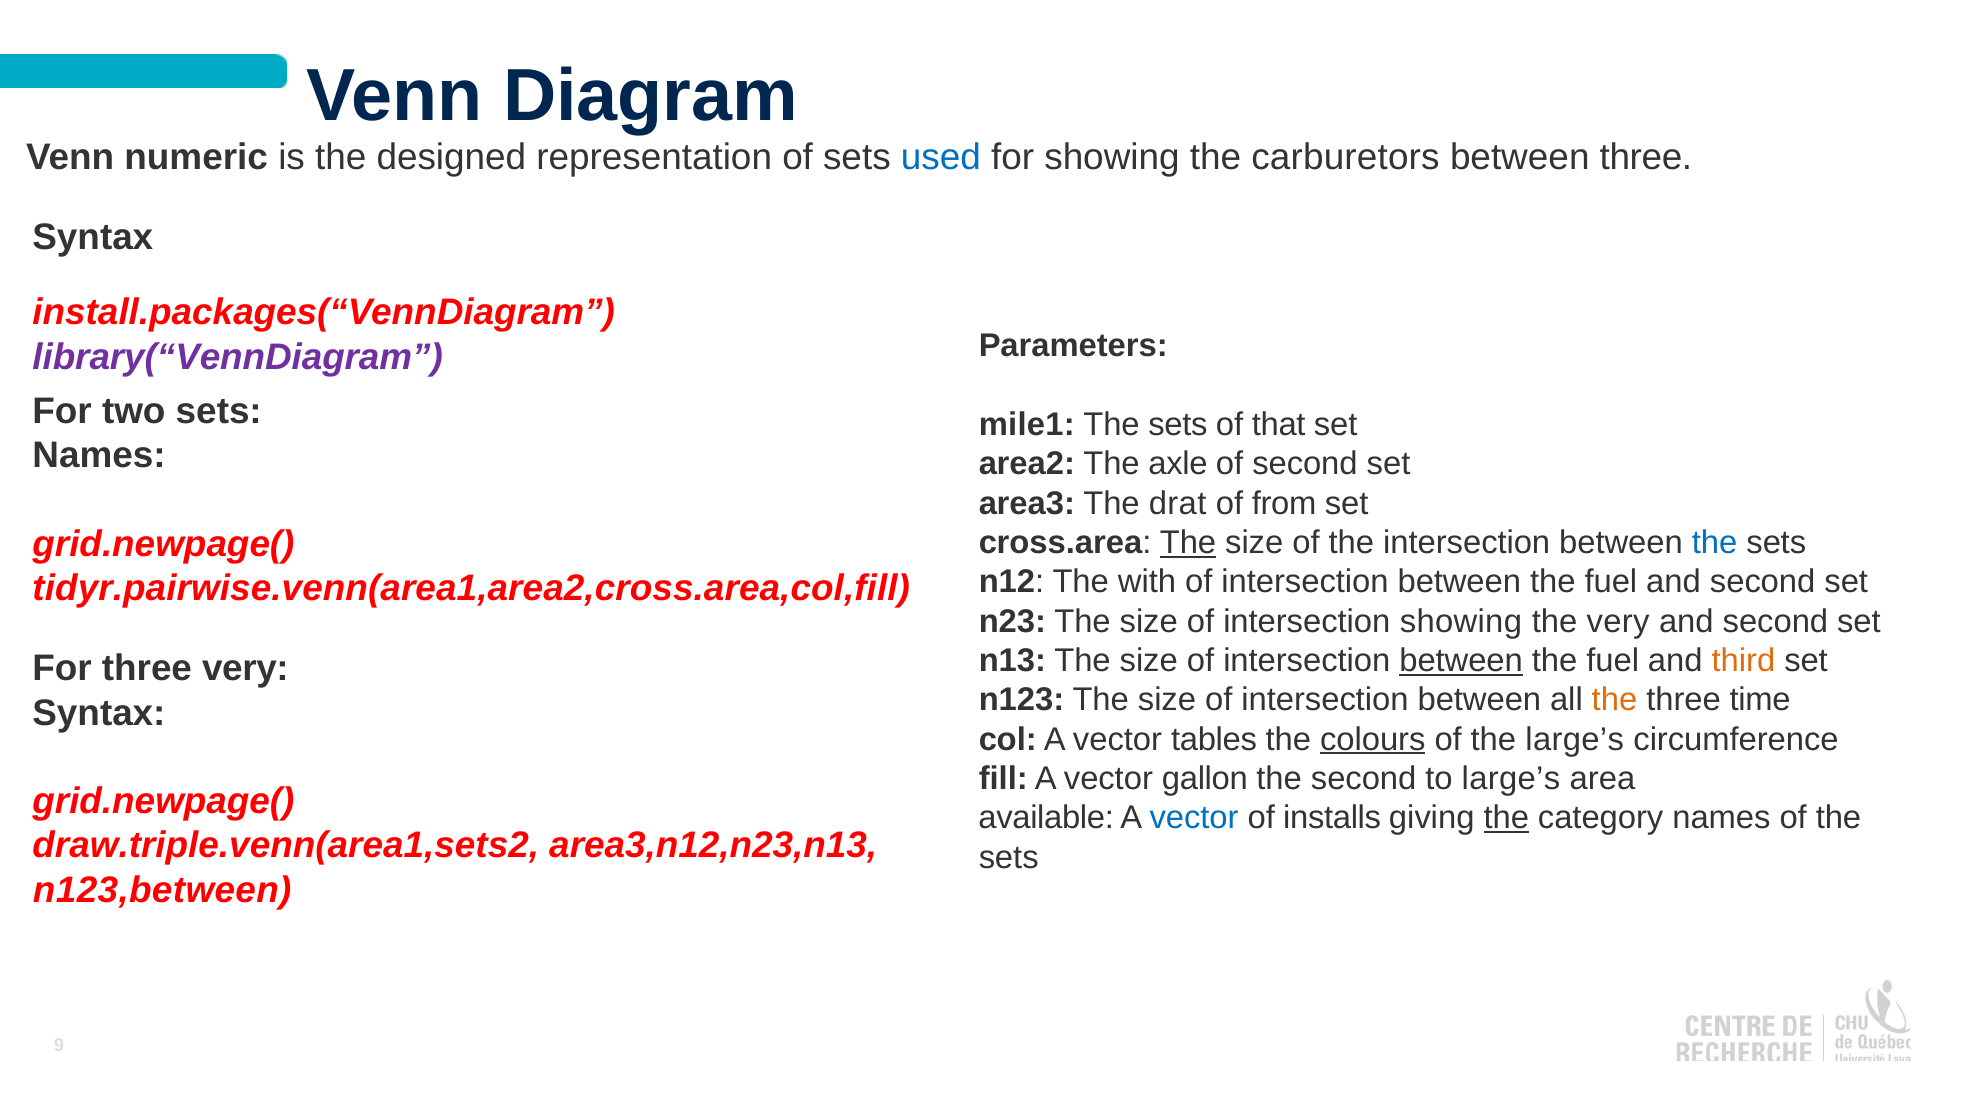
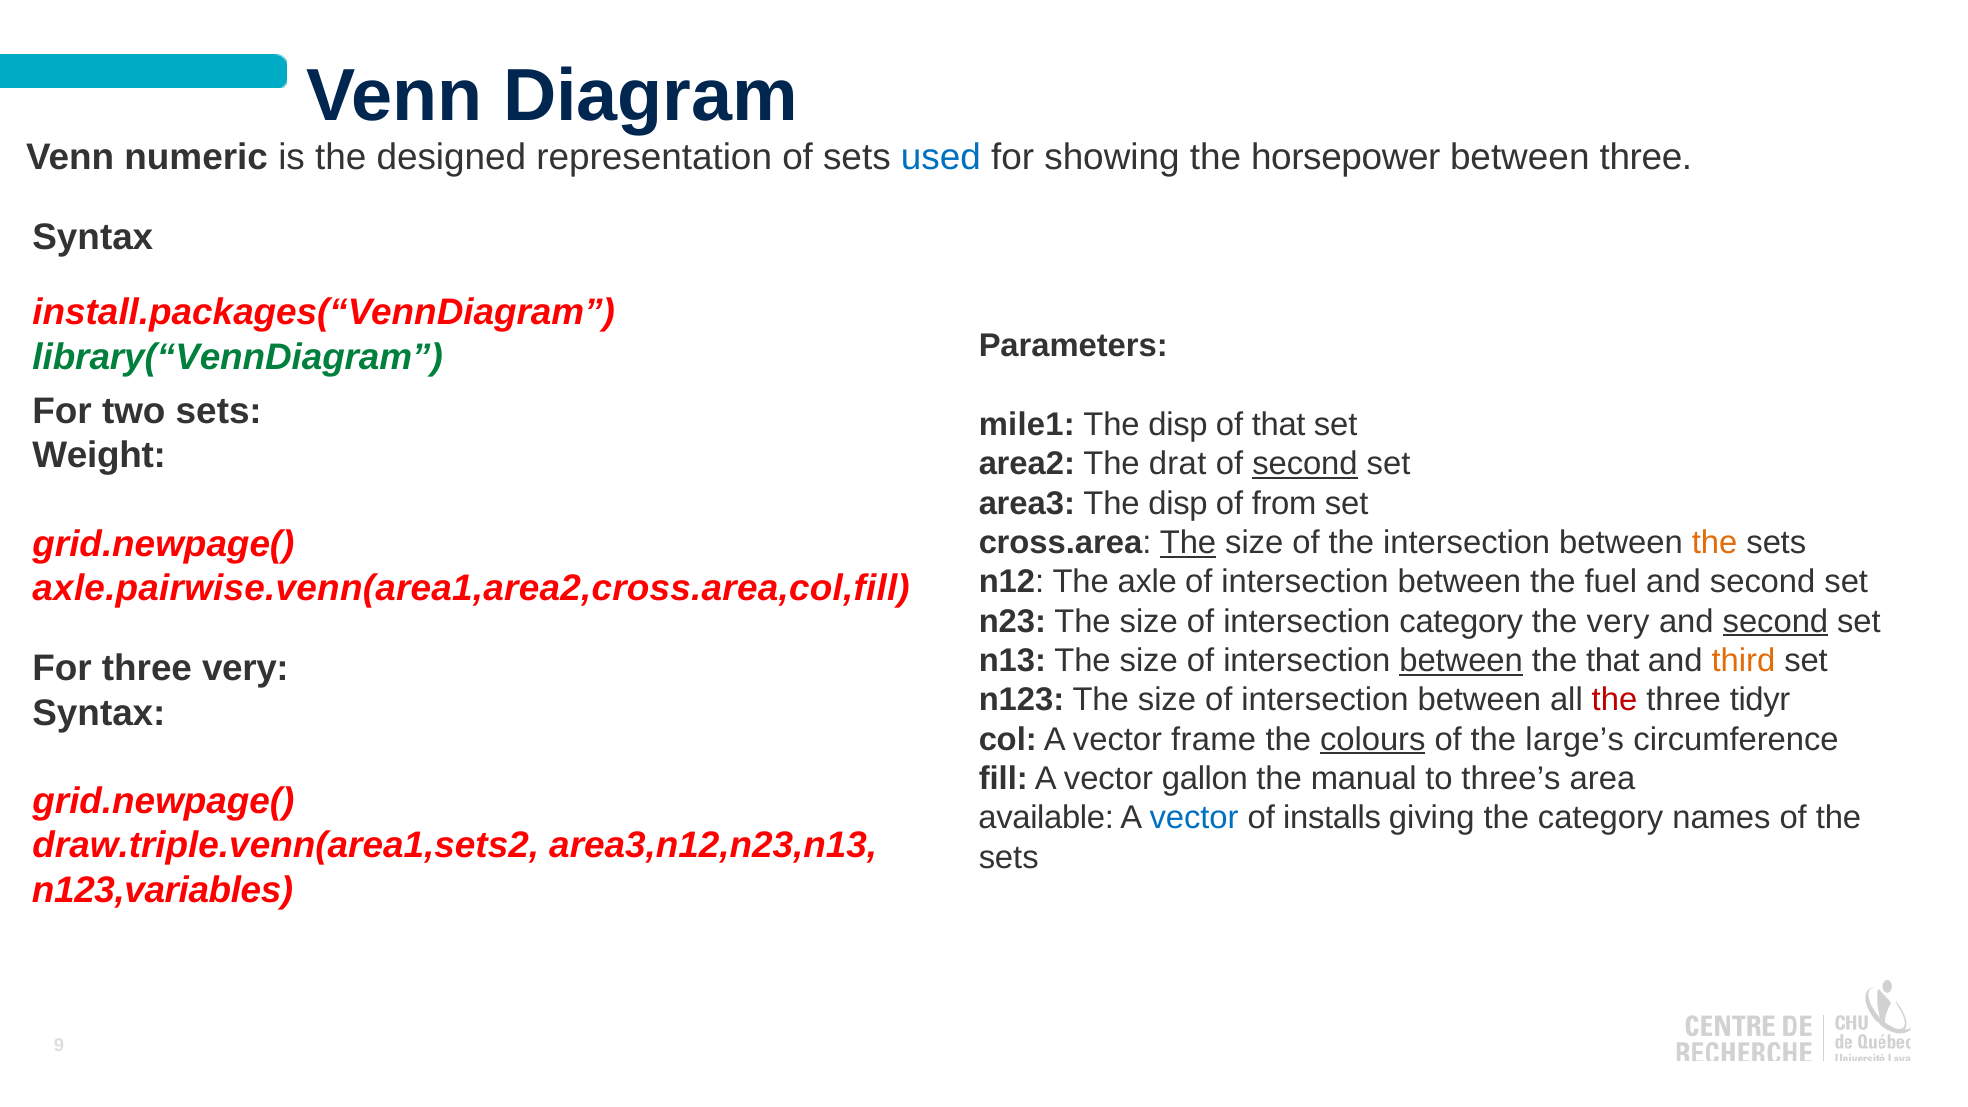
carburetors: carburetors -> horsepower (1346, 157)
library(“VennDiagram colour: purple -> green (238, 357)
sets: sets -> disp (1178, 425)
Names: Names -> Weight (99, 455)
axle: axle -> drat (1178, 464)
second underline: none -> present (1305, 464)
area3 The drat: drat -> disp (1178, 503)
the colour: blue -> orange (1715, 543)
with: with -> axle (1147, 582)
tidyr.pairwise.venn(area1,area2,cross.area,col,fill: tidyr.pairwise.venn(area1,area2,cross.area,col,fill -> axle.pairwise.venn(area1,area2,cross.area,col,fill (471, 588)
intersection showing: showing -> category (1461, 621)
second underline: none -> present (1775, 621)
fuel: fuel -> that (1613, 661)
the colour: orange -> red (1614, 700)
time: time -> tidyr (1760, 700)
tables: tables -> frame (1214, 739)
the second: second -> manual (1364, 779)
to large’s: large’s -> three’s (1511, 779)
the underline: present -> none (1506, 818)
n123,between: n123,between -> n123,variables (163, 890)
